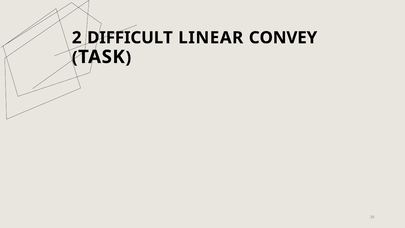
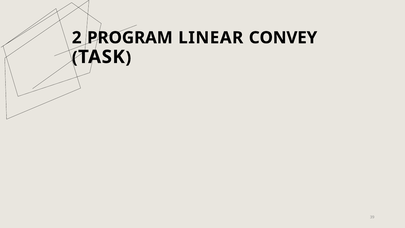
DIFFICULT: DIFFICULT -> PROGRAM (130, 38)
